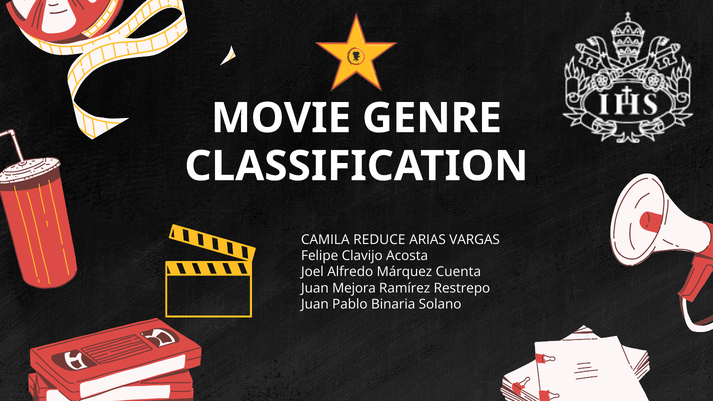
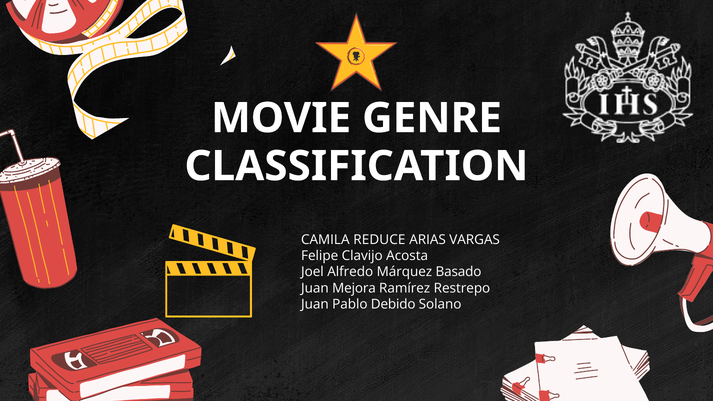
Cuenta: Cuenta -> Basado (459, 272)
Binaria: Binaria -> Debido (393, 304)
